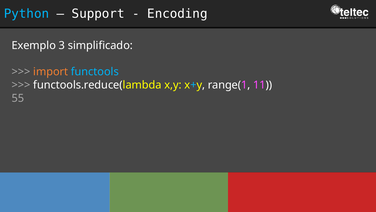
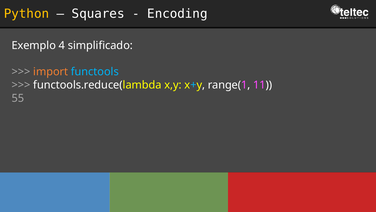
Python colour: light blue -> yellow (26, 14)
Support: Support -> Squares (98, 14)
3: 3 -> 4 (62, 45)
